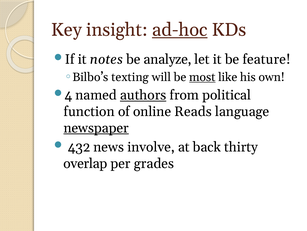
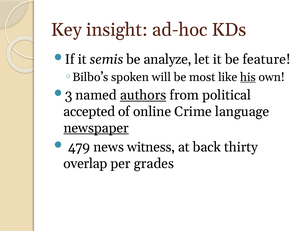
ad-hoc underline: present -> none (180, 30)
notes: notes -> semis (107, 59)
texting: texting -> spoken (130, 77)
most underline: present -> none (202, 77)
his underline: none -> present (248, 77)
4: 4 -> 3 (69, 95)
function: function -> accepted (89, 111)
Reads: Reads -> Crime (193, 111)
432: 432 -> 479 (79, 147)
involve: involve -> witness (151, 147)
